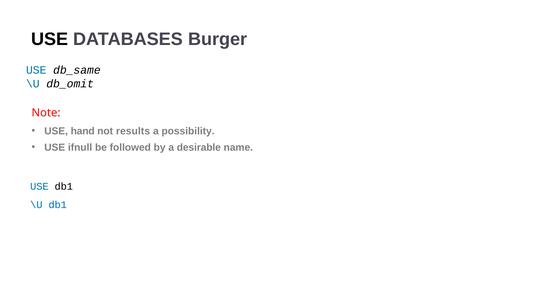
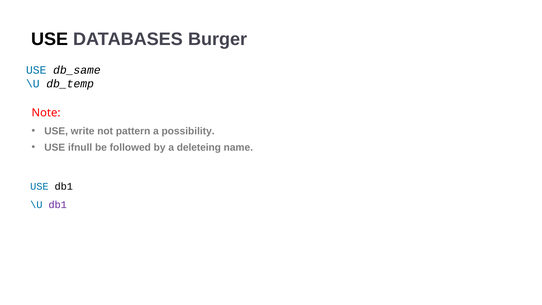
db_omit: db_omit -> db_temp (70, 84)
hand: hand -> write (83, 131)
results: results -> pattern (133, 131)
desirable: desirable -> deleteing (199, 147)
db1 colour: blue -> purple (58, 205)
